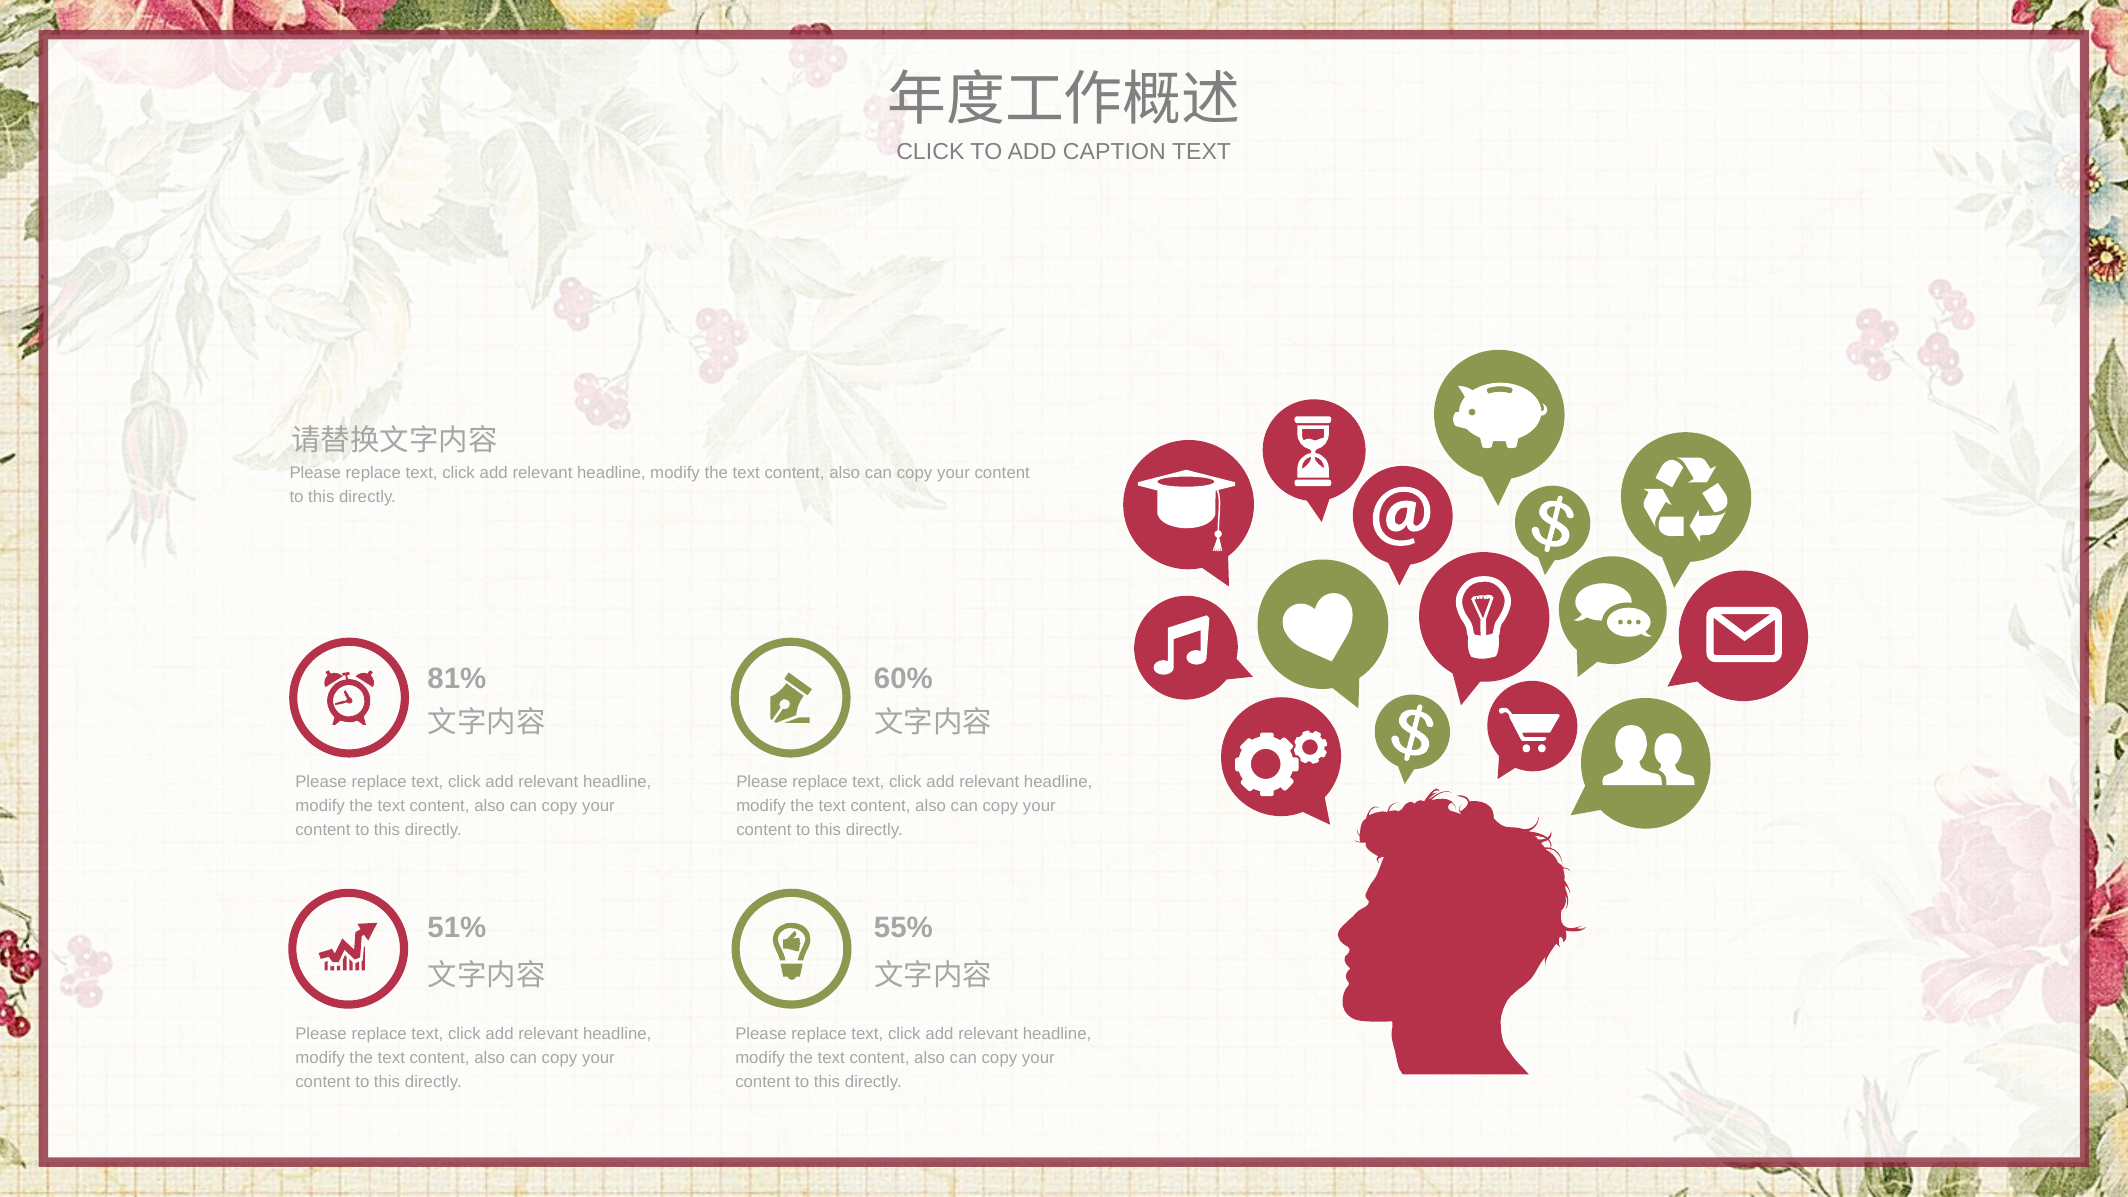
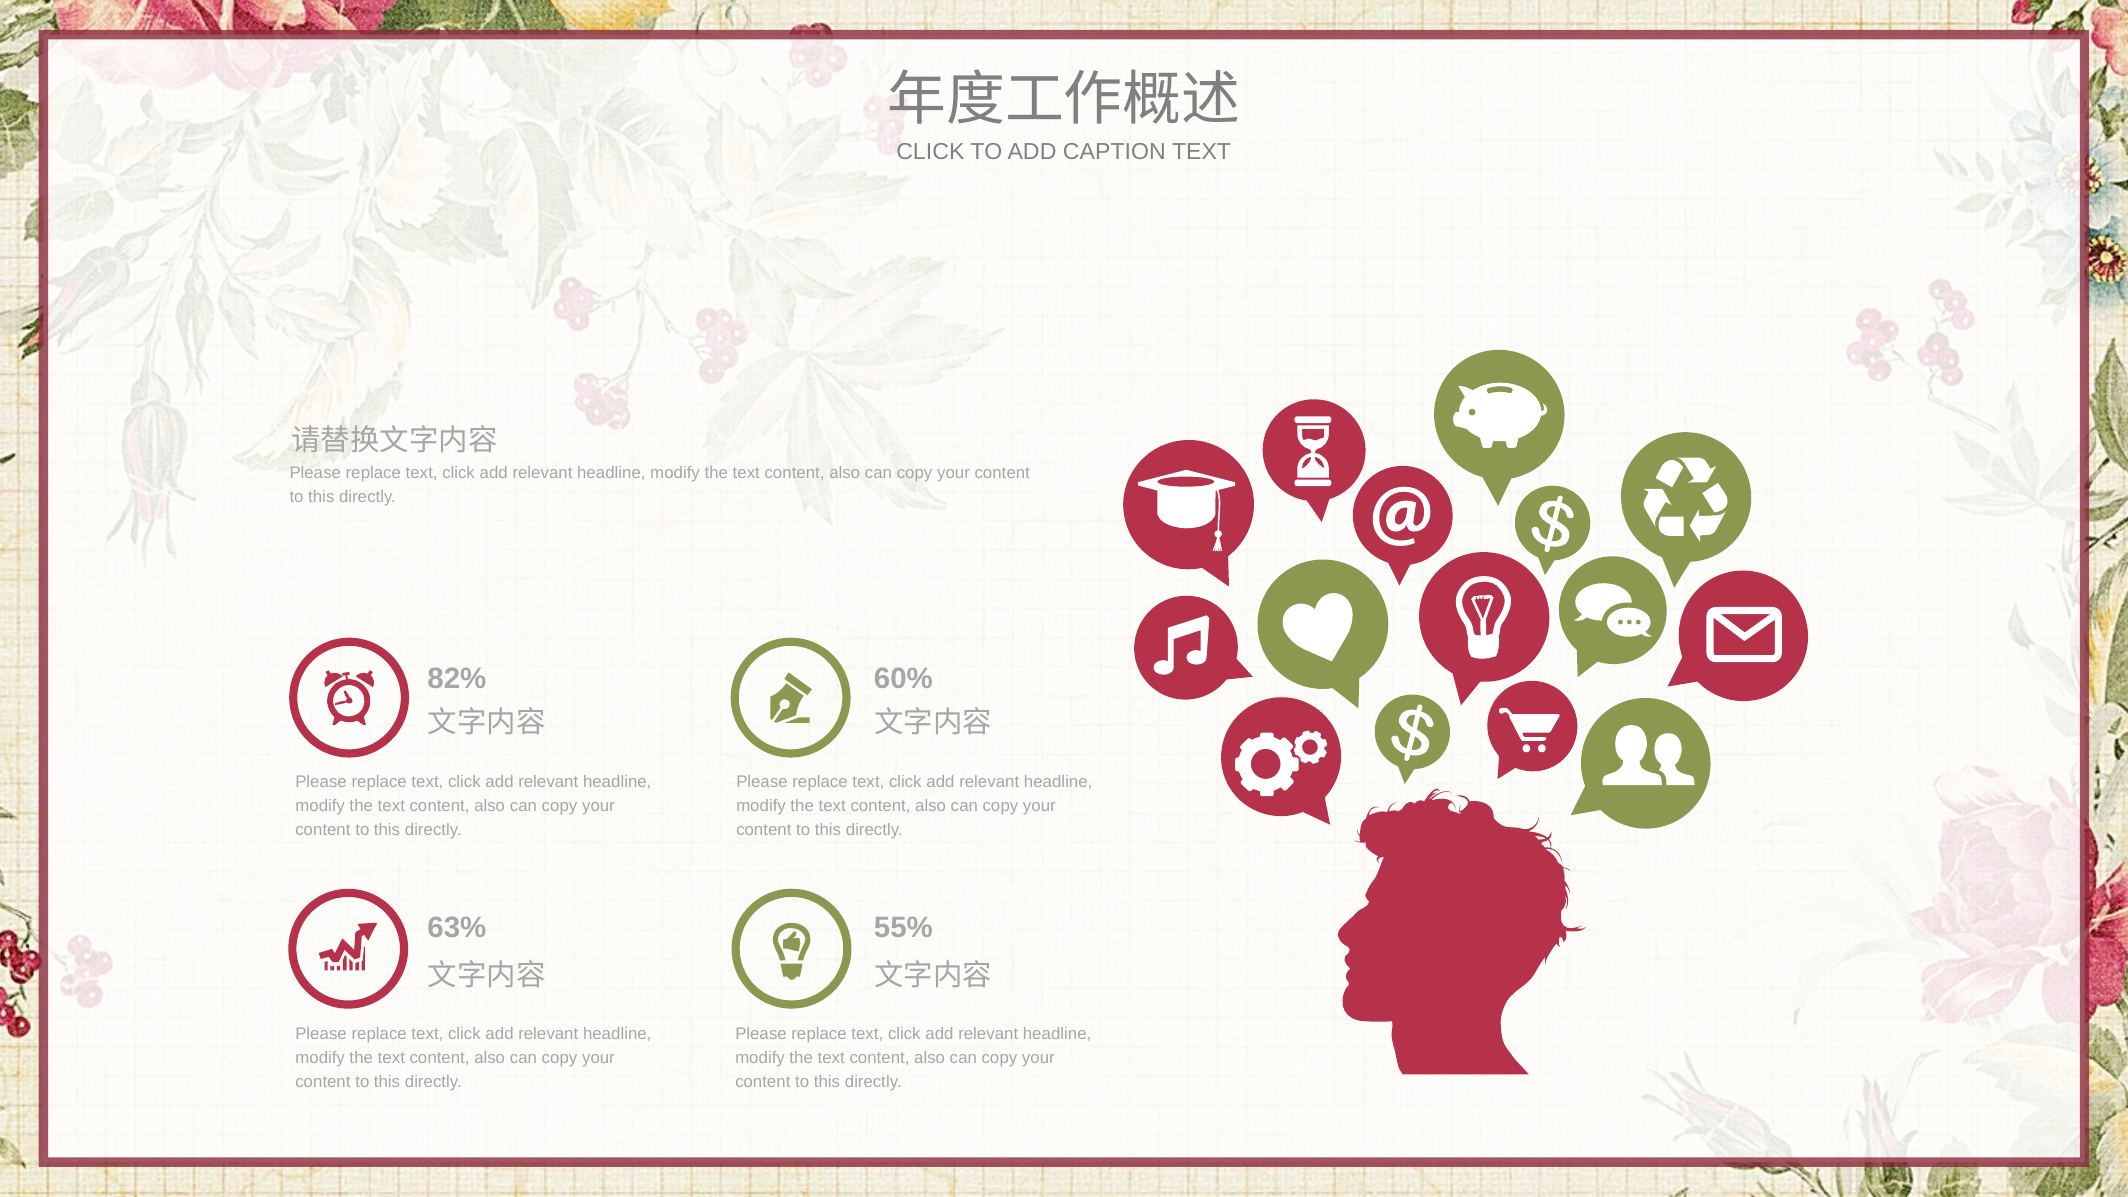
81%: 81% -> 82% (457, 678)
51%: 51% -> 63% (457, 928)
